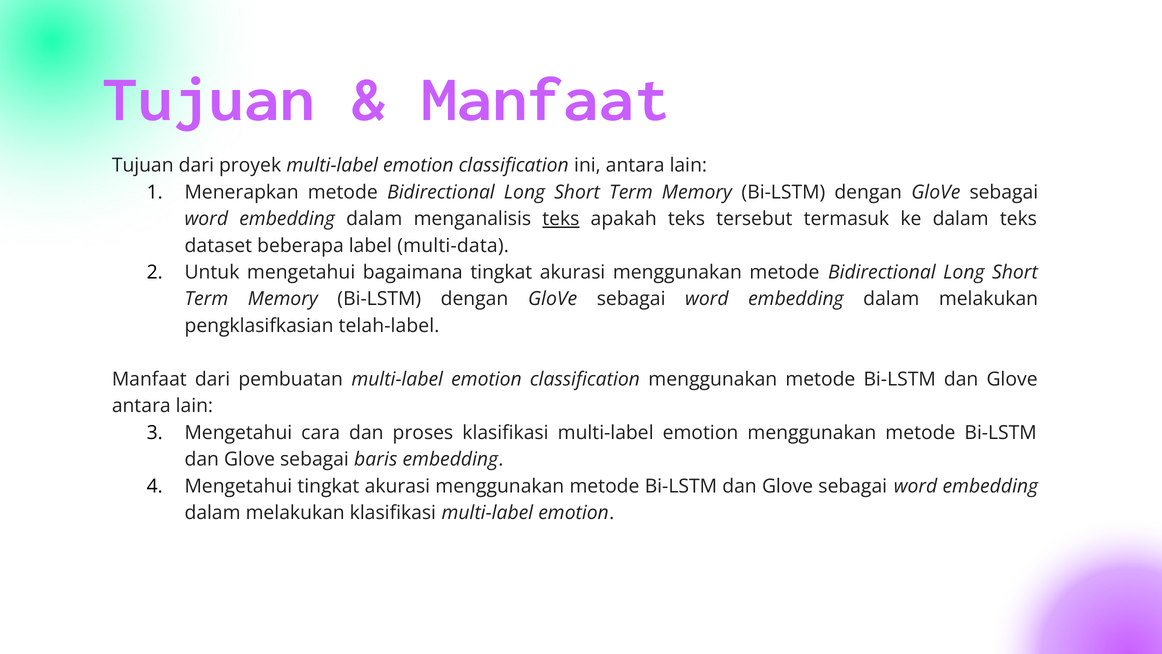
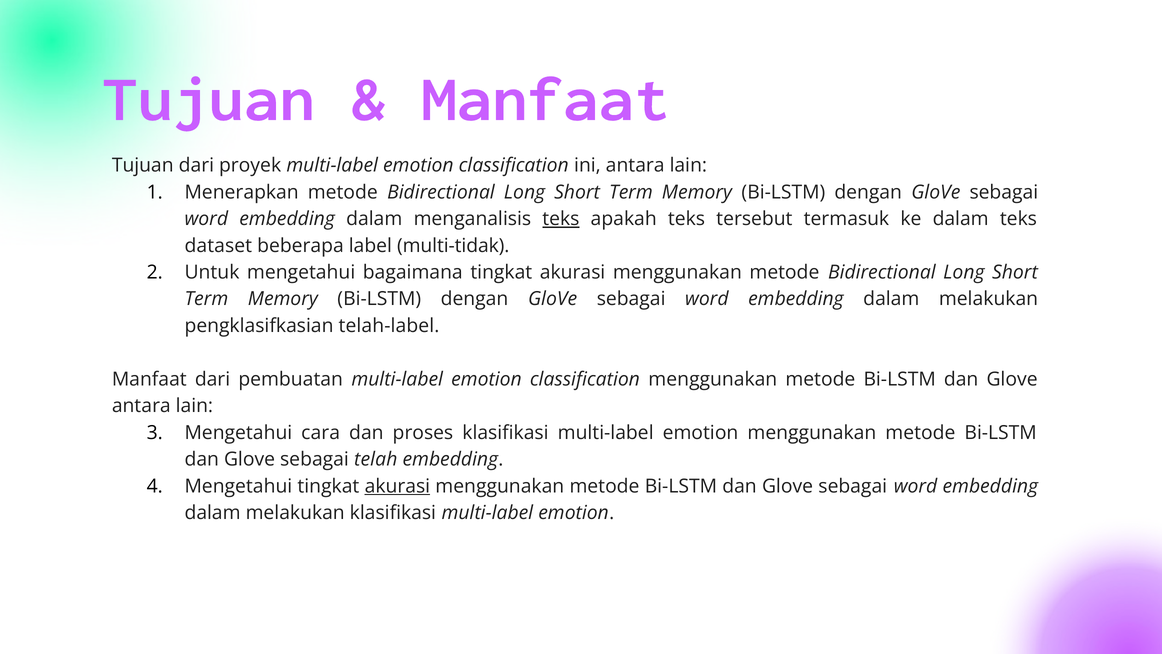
multi-data: multi-data -> multi-tidak (453, 246)
baris: baris -> telah (376, 459)
akurasi underline: none -> present (397, 486)
